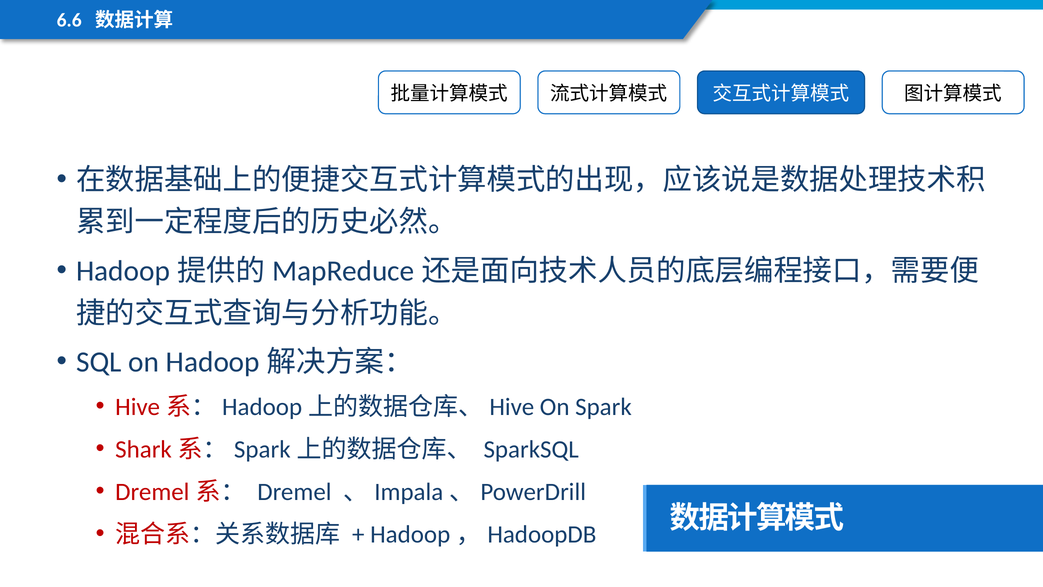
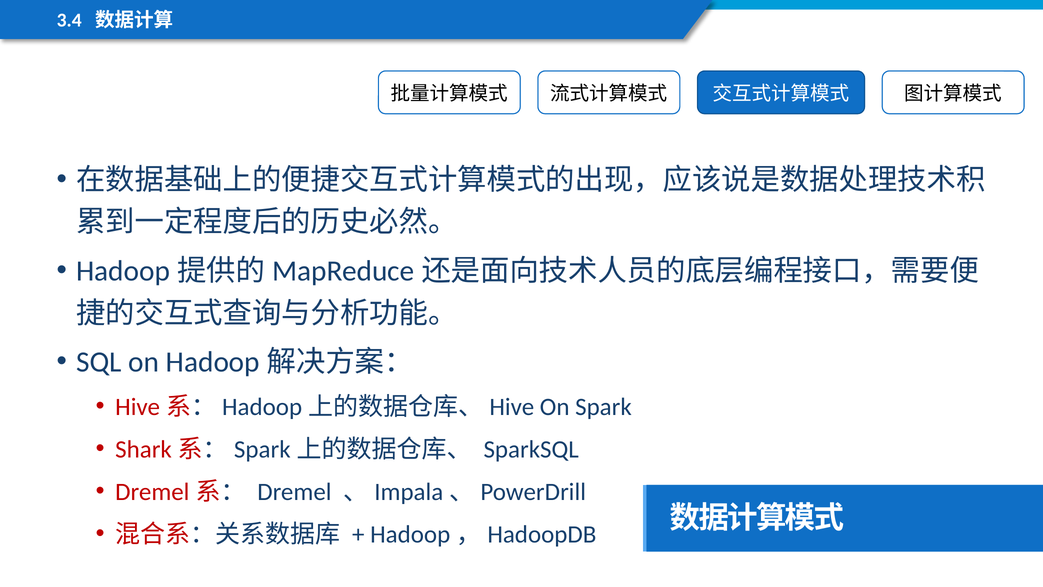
6.6: 6.6 -> 3.4 (69, 20)
